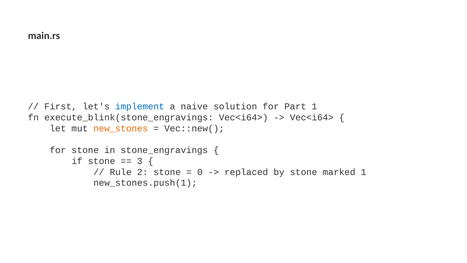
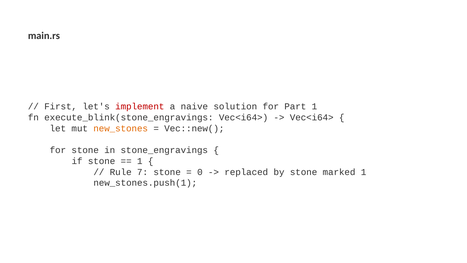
implement colour: blue -> red (140, 106)
3: 3 -> 1 (140, 161)
2: 2 -> 7 (143, 172)
